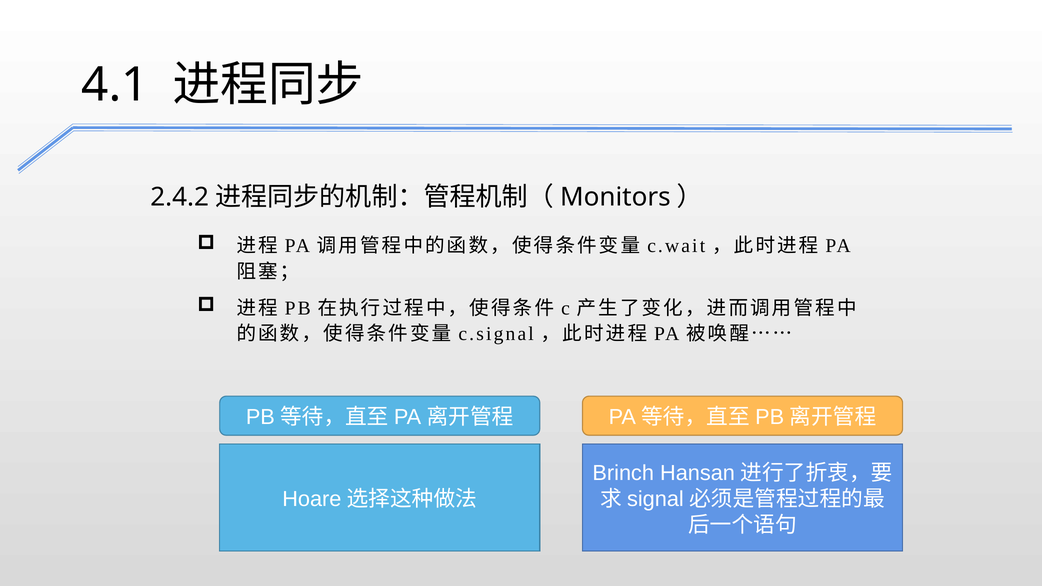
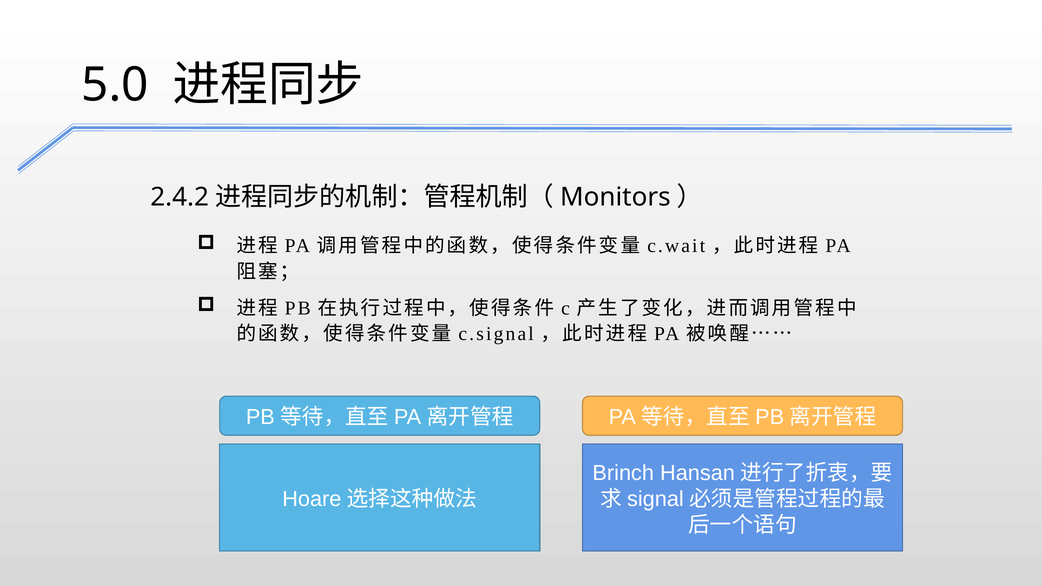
4.1: 4.1 -> 5.0 (115, 85)
